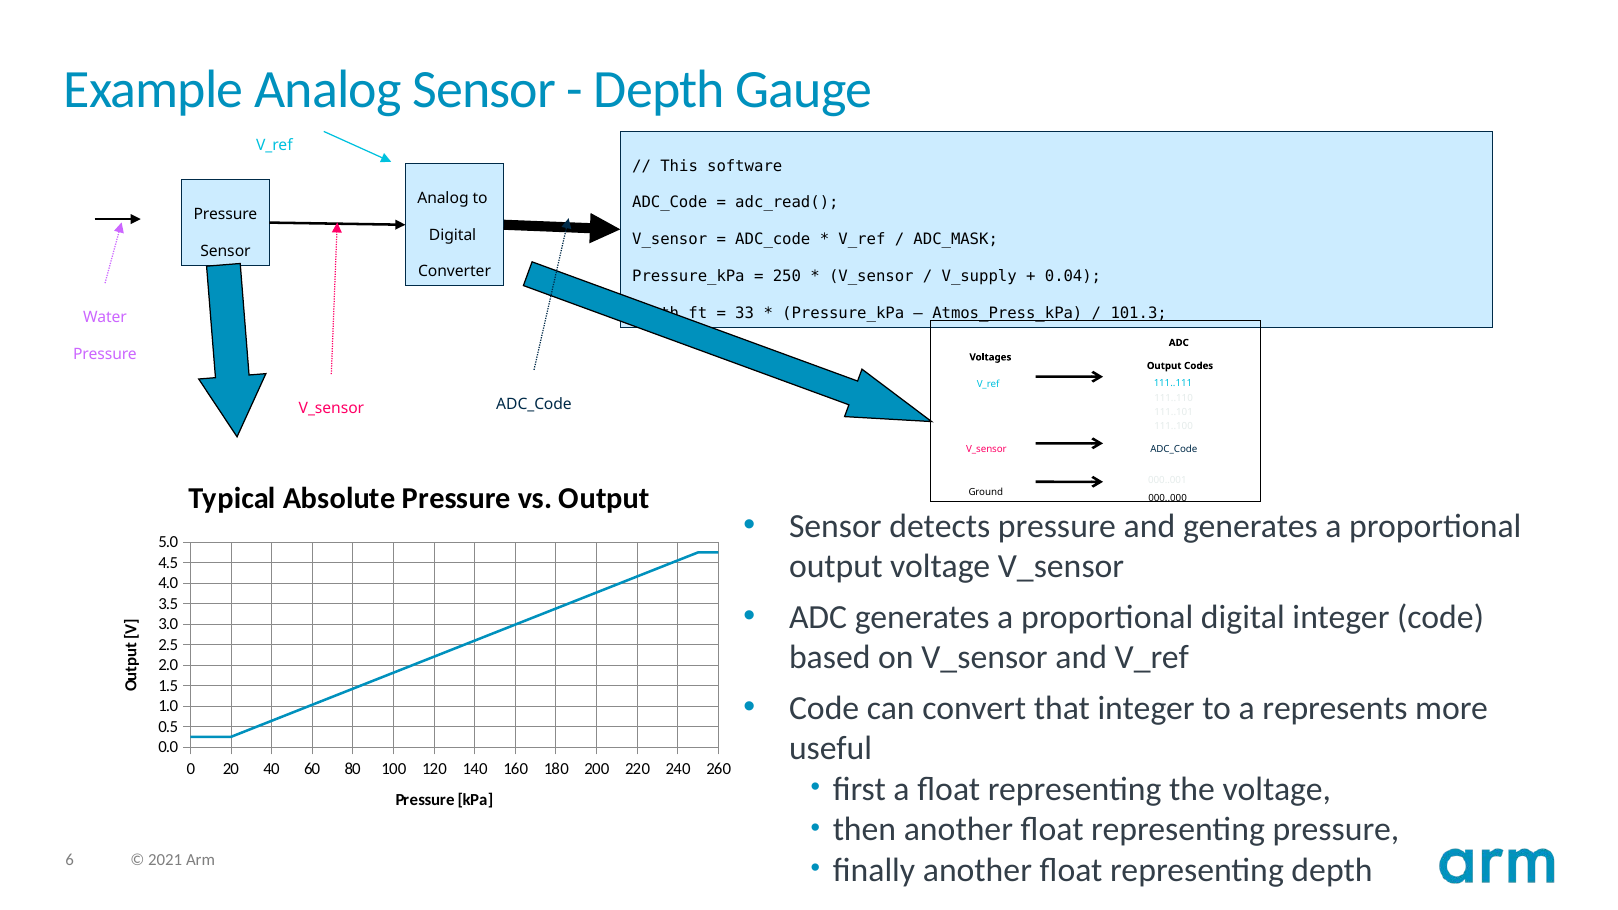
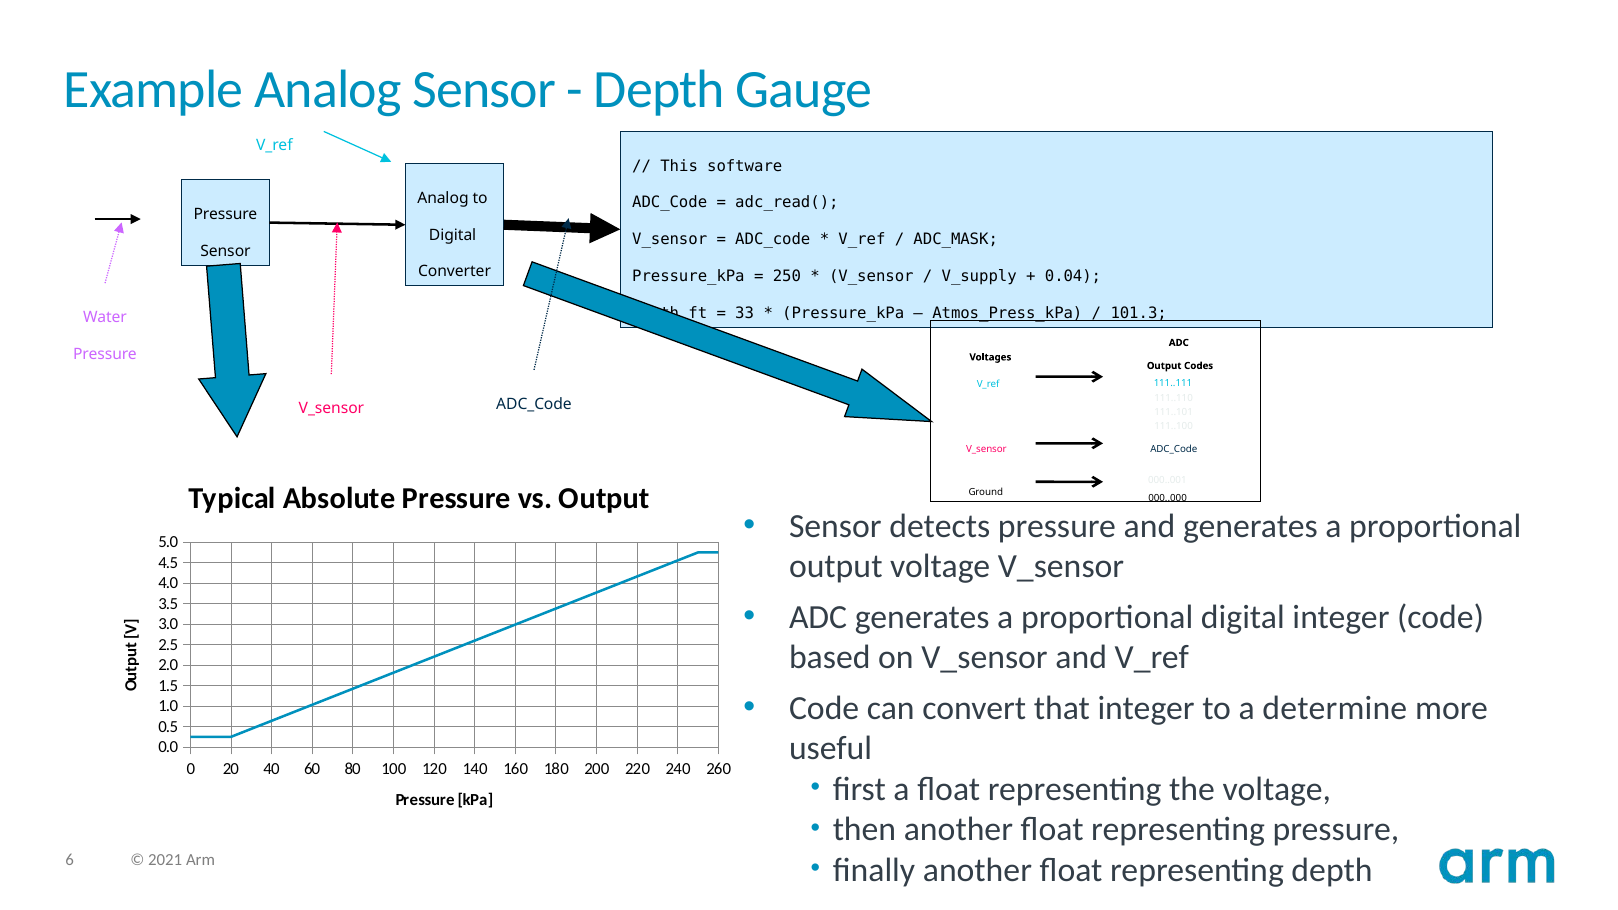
represents: represents -> determine (1335, 708)
